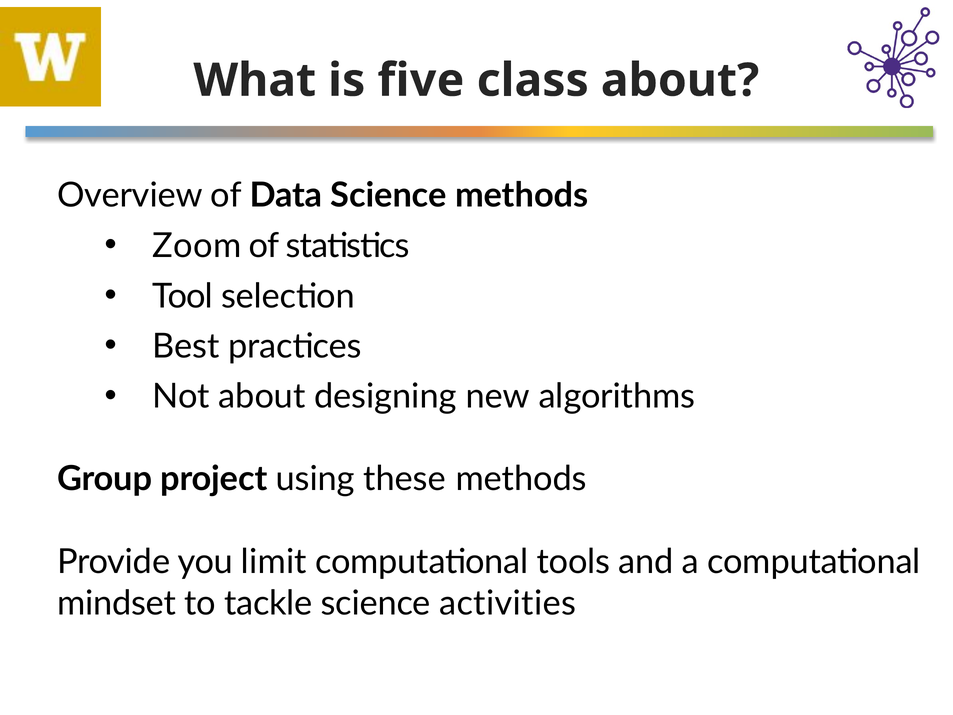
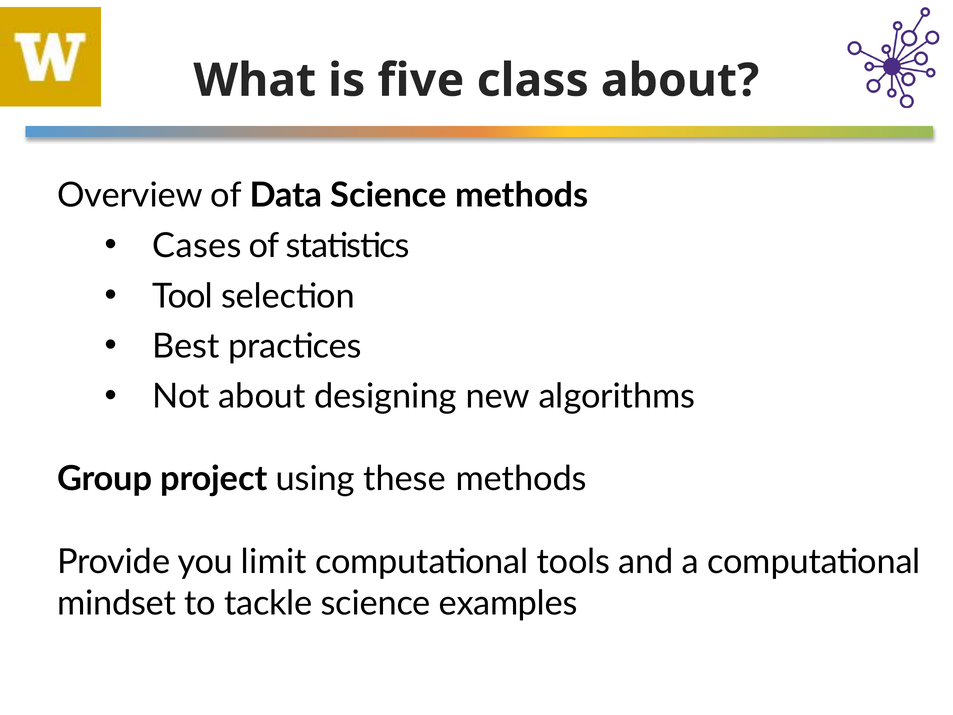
Zoom: Zoom -> Cases (197, 246)
activities: activities -> examples (508, 603)
